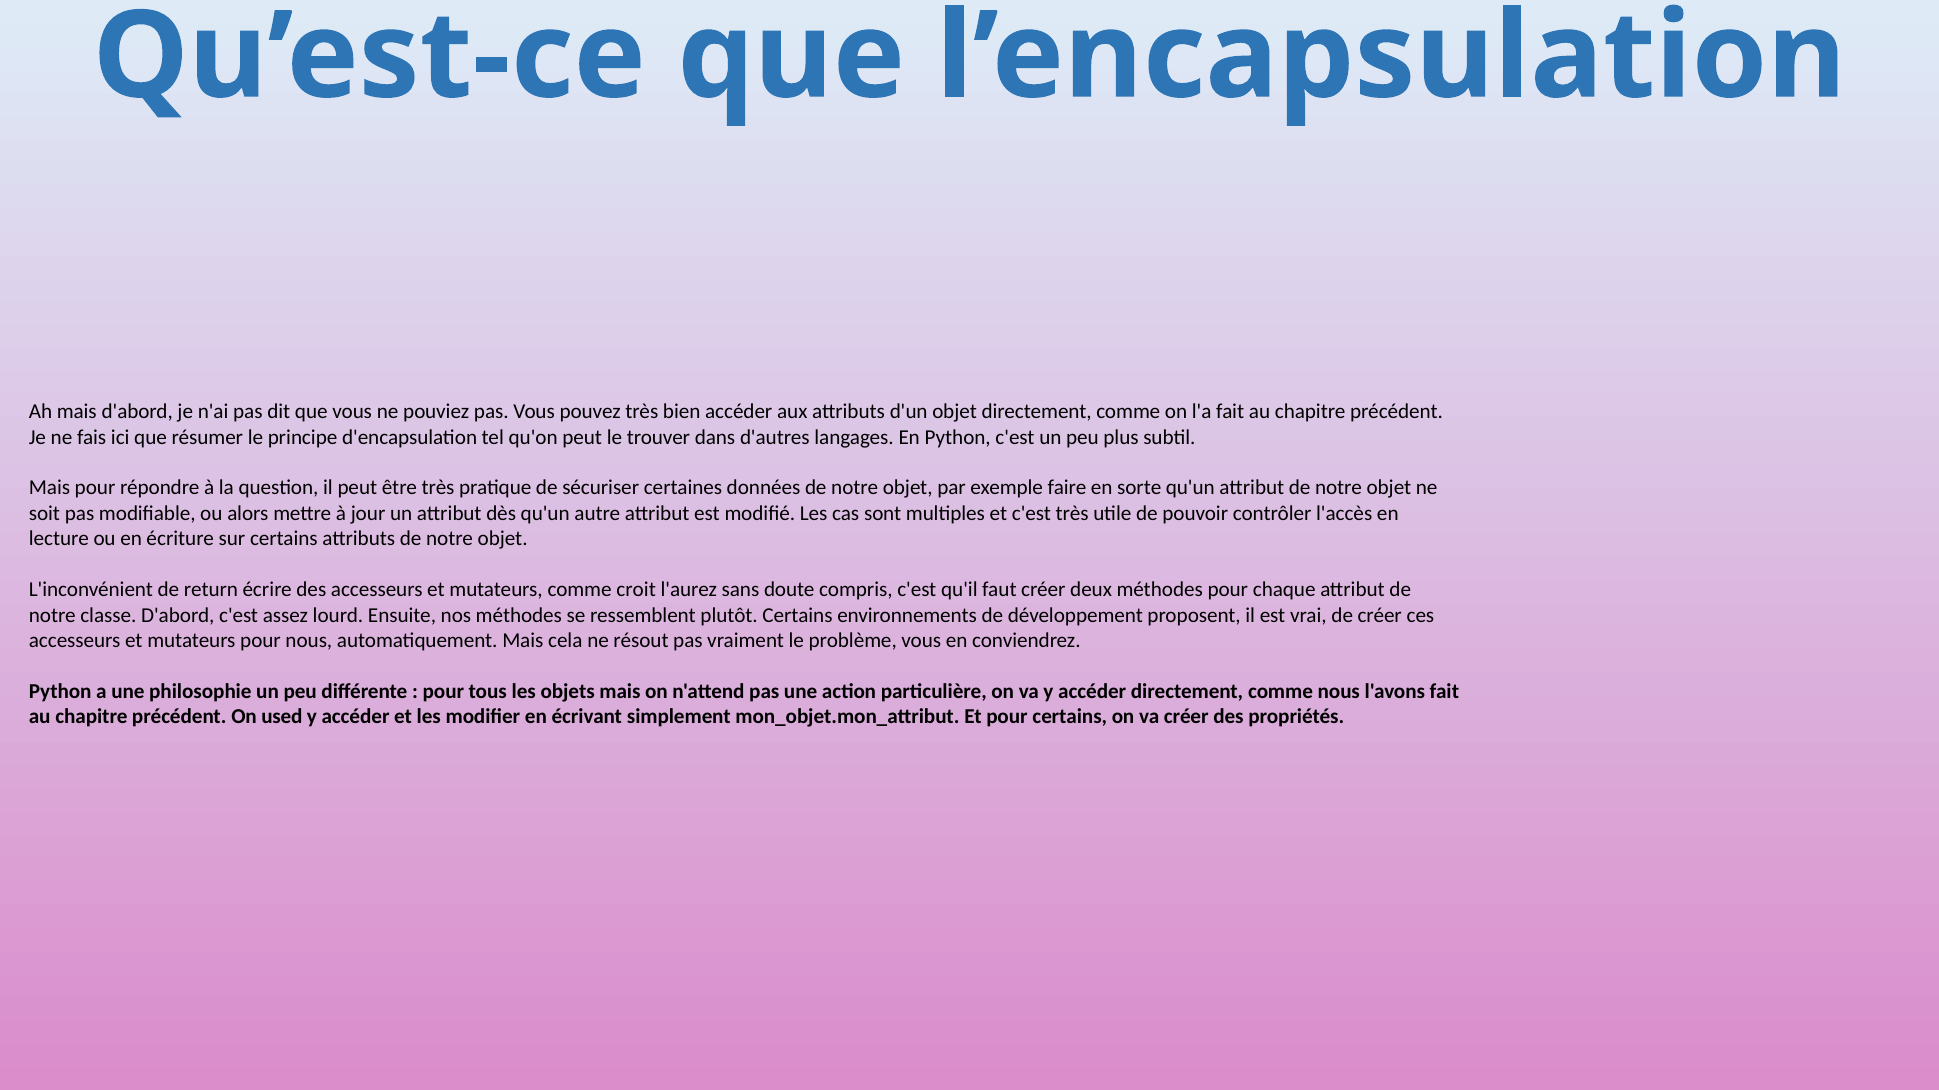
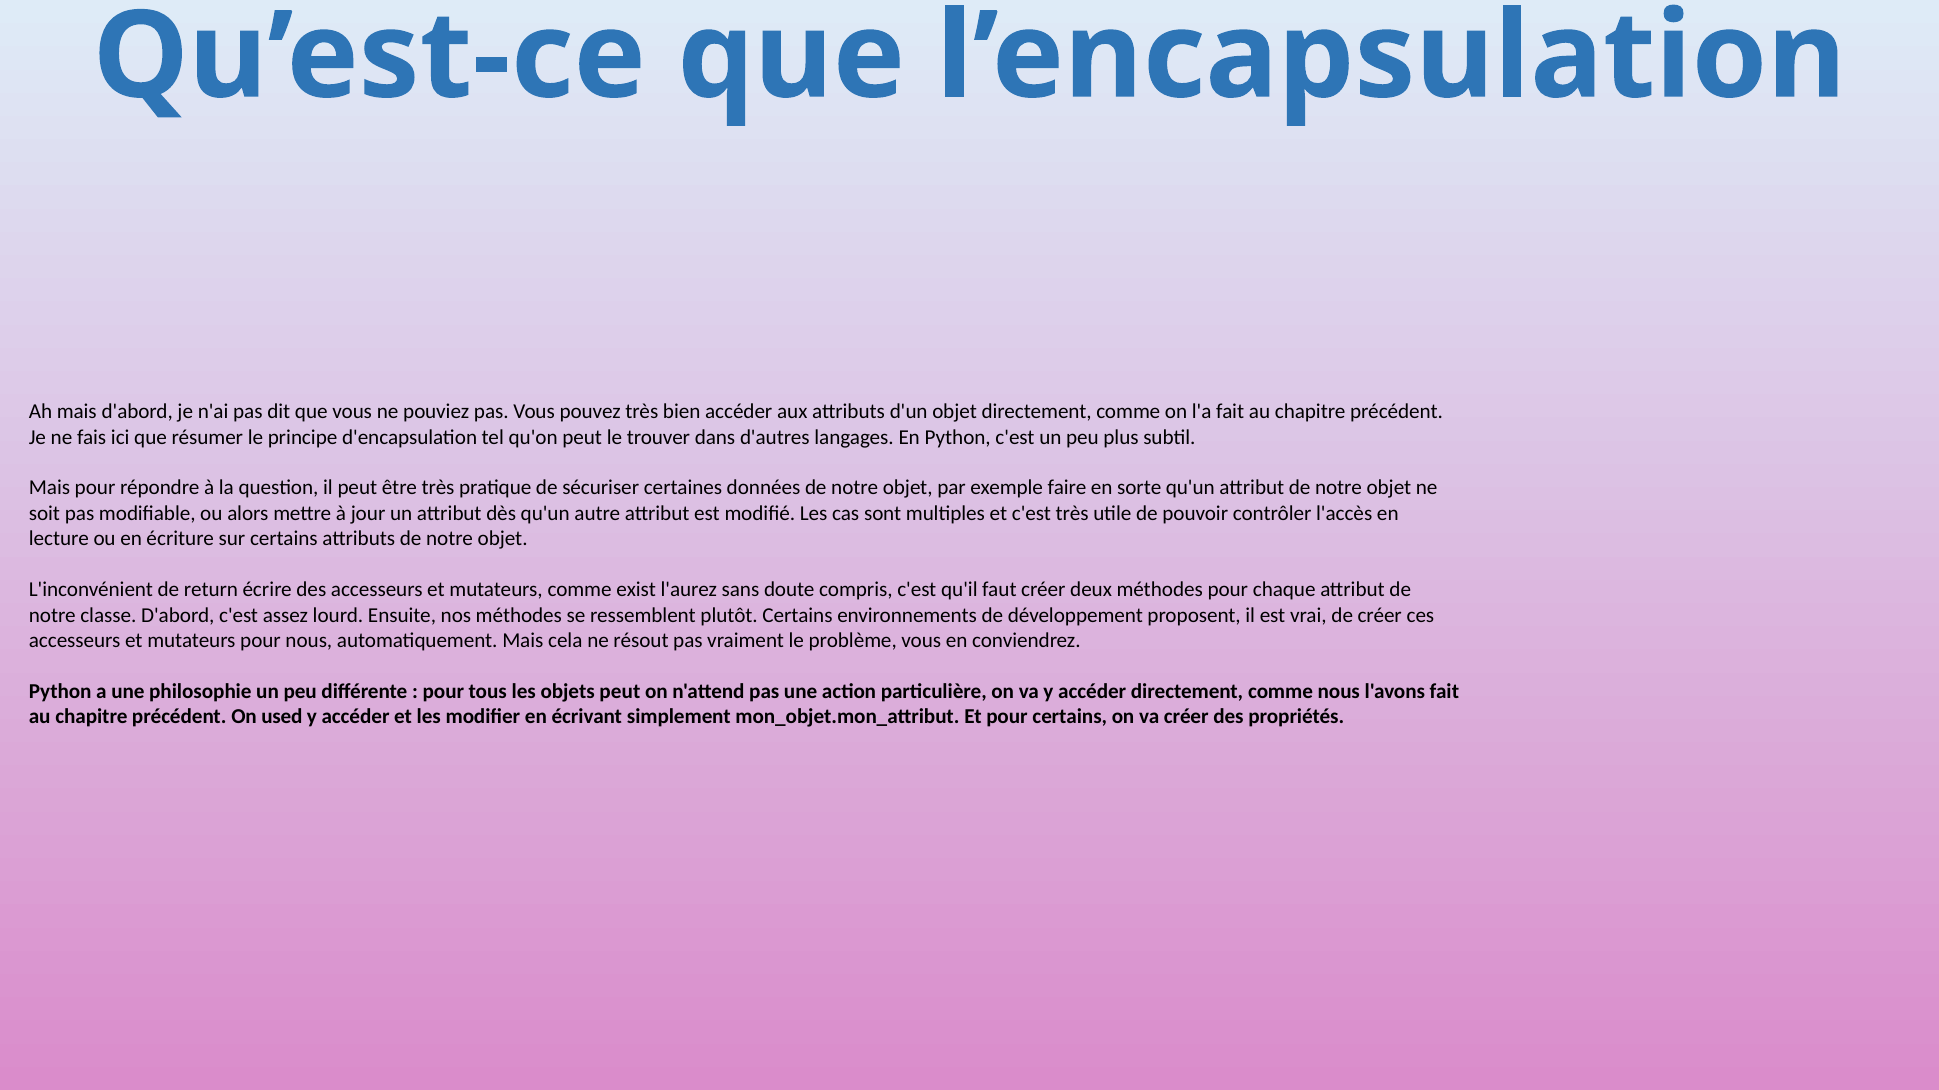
croit: croit -> exist (636, 590)
objets mais: mais -> peut (620, 692)
